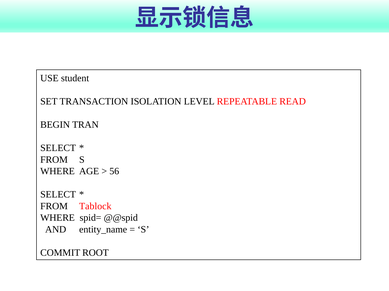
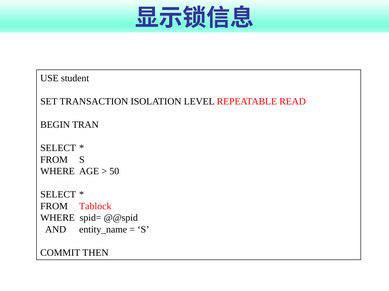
56: 56 -> 50 (114, 172)
ROOT: ROOT -> THEN (95, 253)
